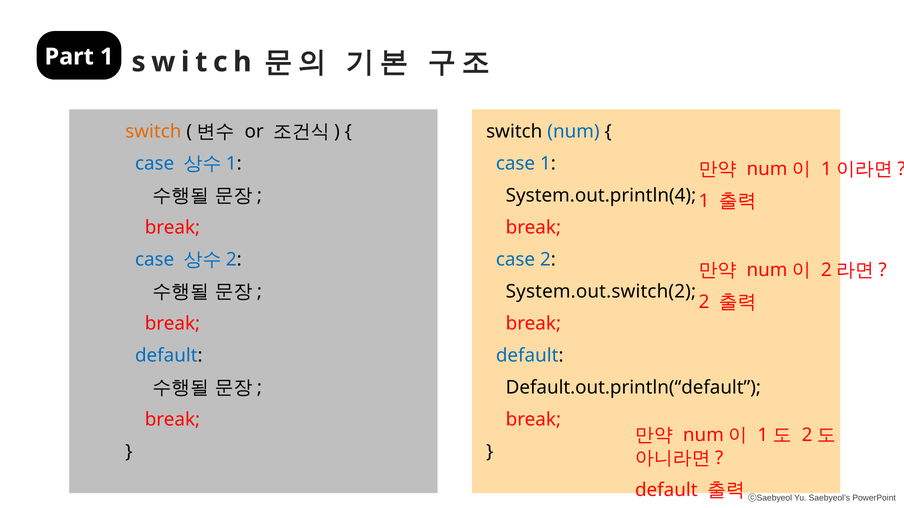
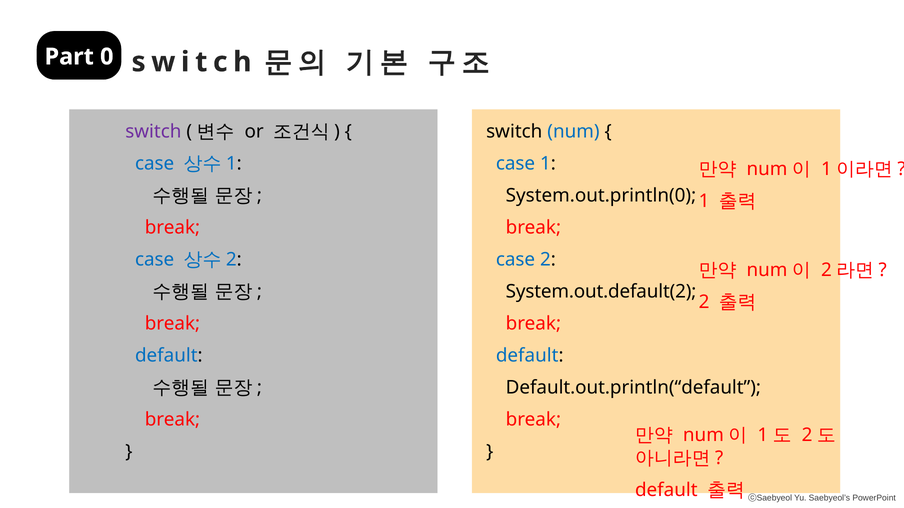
Part 1: 1 -> 0 (107, 57)
switch colour: orange -> purple (153, 132)
System.out.println(4: System.out.println(4 -> System.out.println(0 (601, 196)
System.out.switch(2: System.out.switch(2 -> System.out.default(2 (601, 292)
